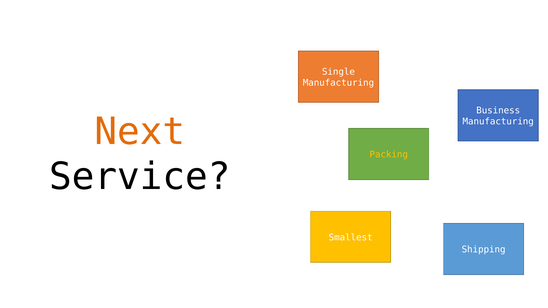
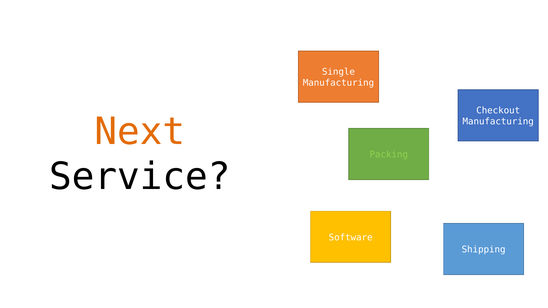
Business: Business -> Checkout (498, 111)
Packing colour: yellow -> light green (389, 155)
Smallest: Smallest -> Software (351, 238)
